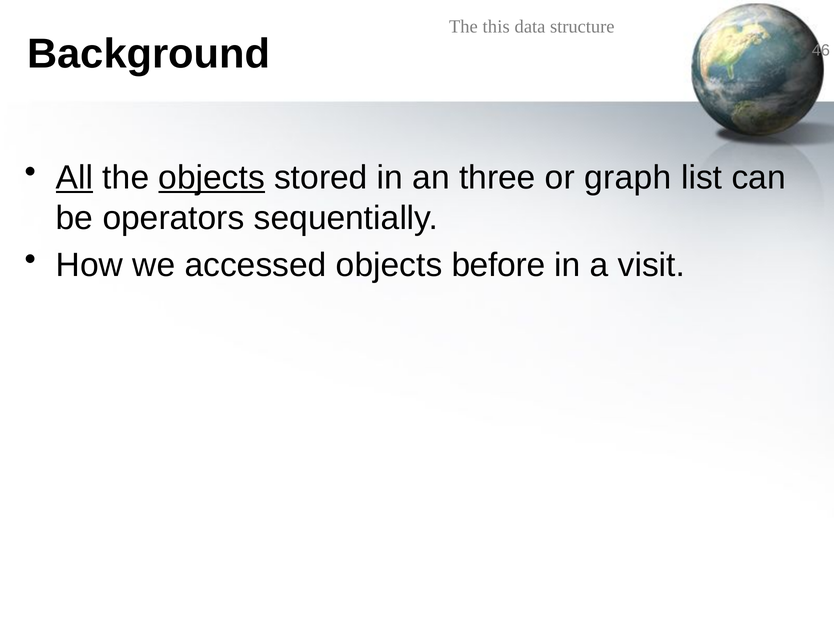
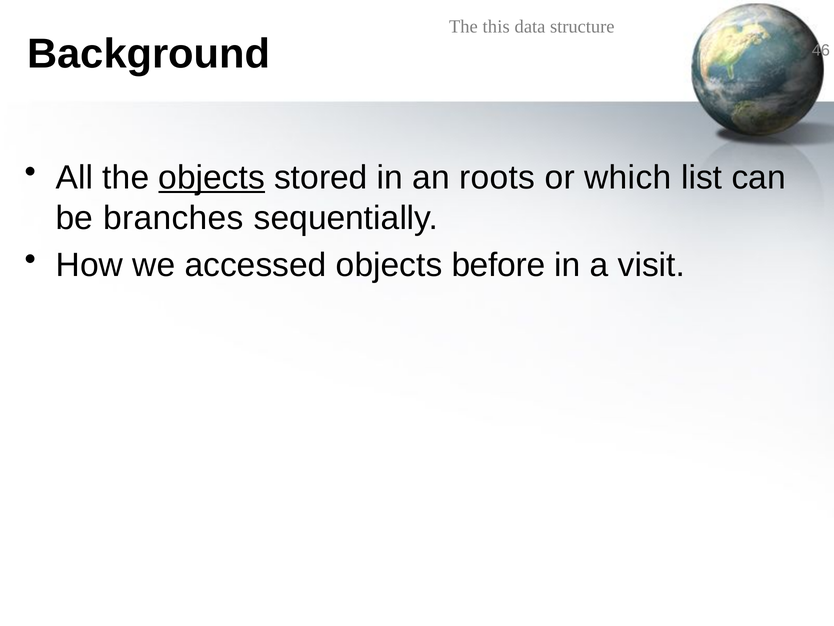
All underline: present -> none (74, 177)
three: three -> roots (497, 177)
graph: graph -> which (628, 177)
operators: operators -> branches (173, 218)
